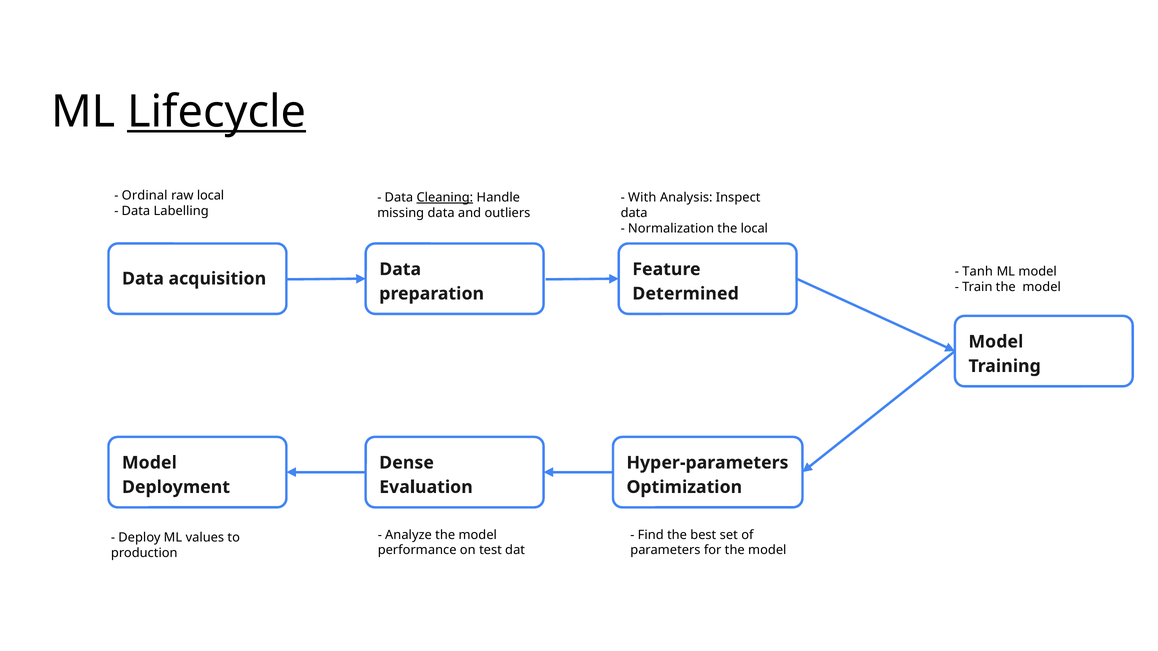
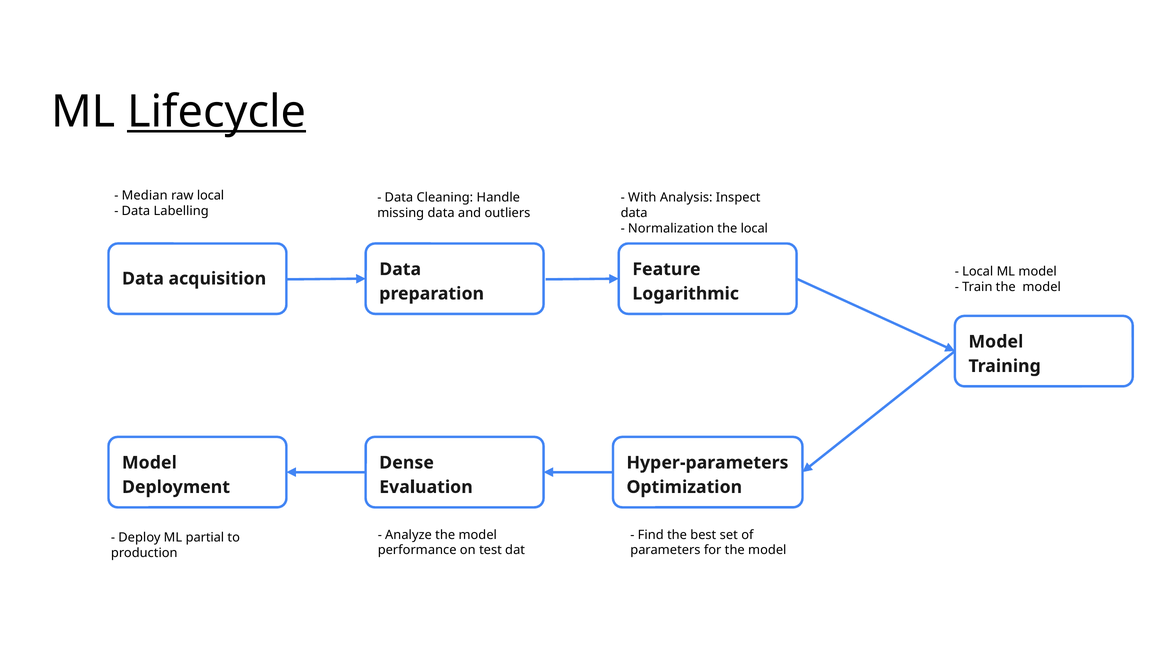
Ordinal: Ordinal -> Median (145, 196)
Cleaning underline: present -> none (445, 198)
Tanh: Tanh -> Local (978, 272)
Determined: Determined -> Logarithmic (686, 294)
values: values -> partial (205, 538)
